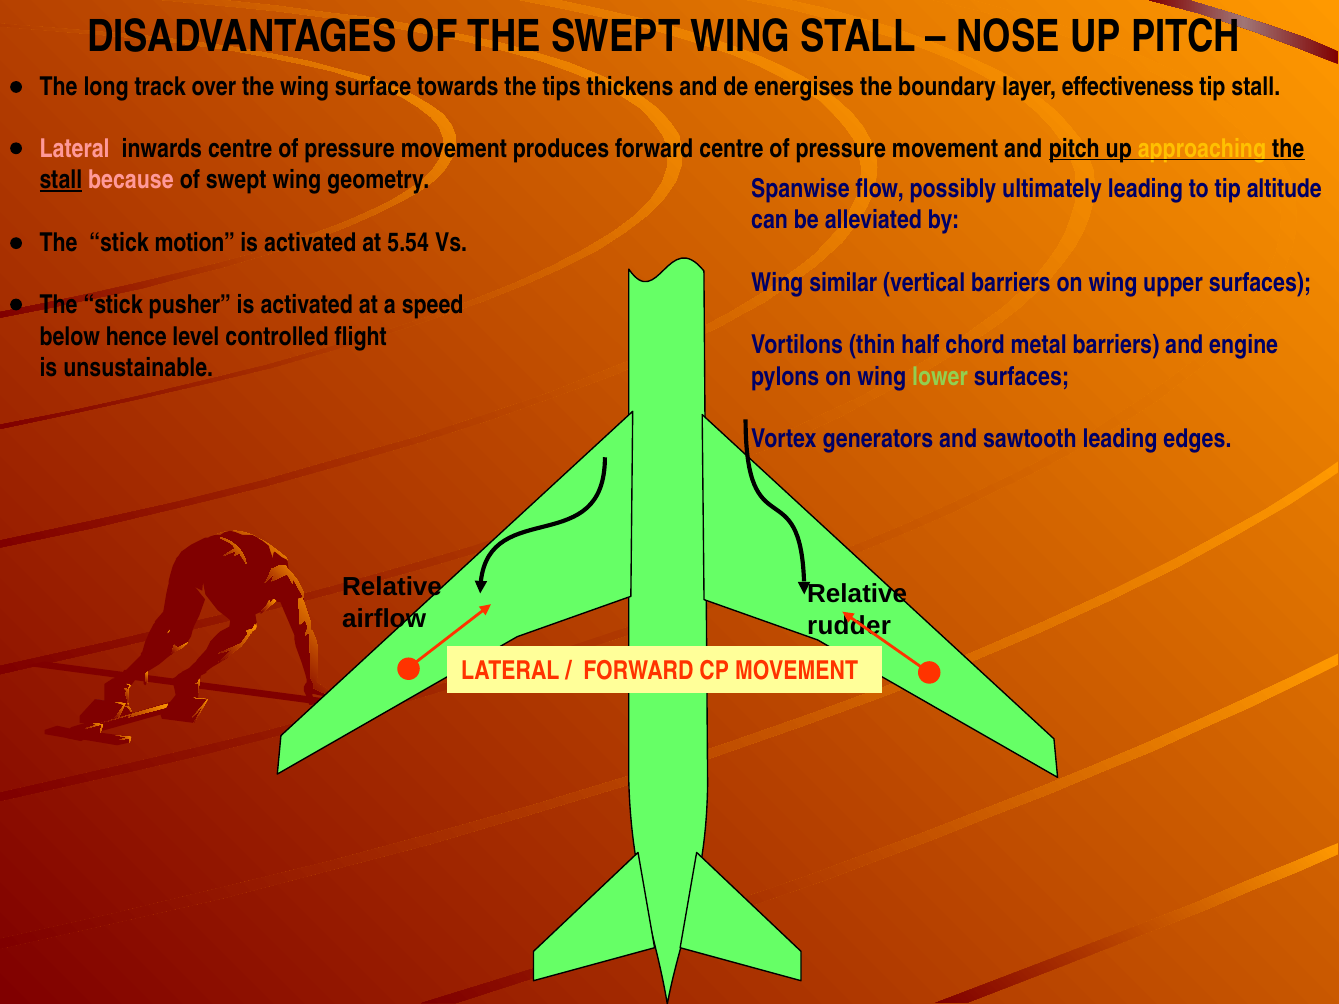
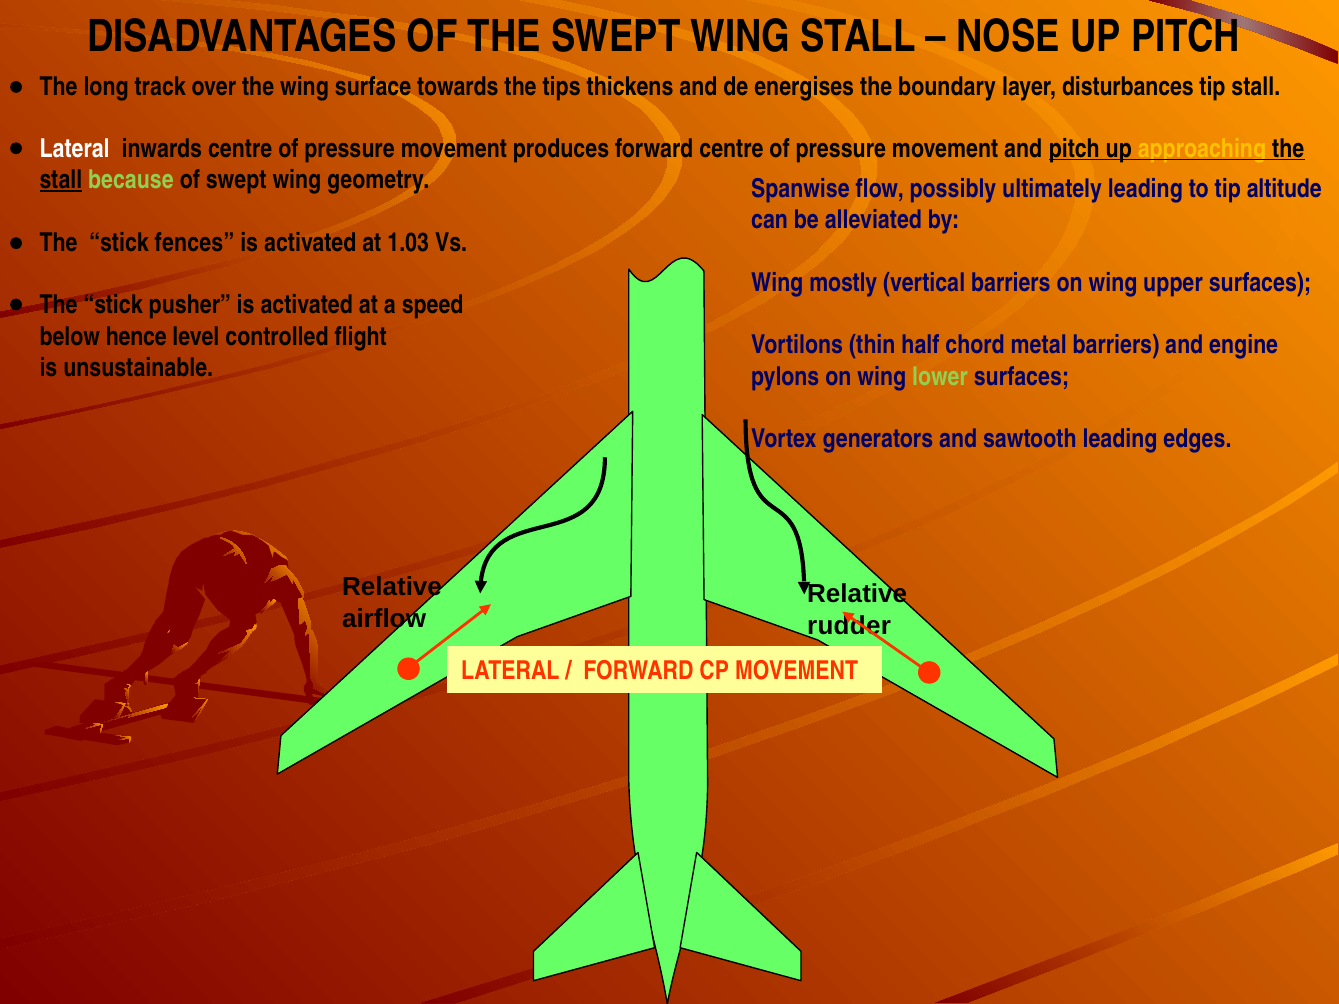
effectiveness: effectiveness -> disturbances (1128, 86)
Lateral colour: pink -> white (75, 149)
because colour: pink -> light green (131, 180)
motion: motion -> fences (194, 243)
5.54: 5.54 -> 1.03 (408, 243)
similar: similar -> mostly (843, 283)
